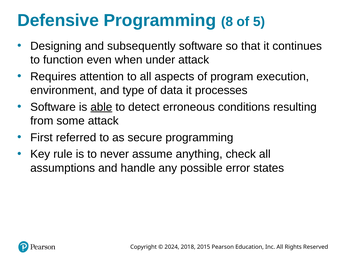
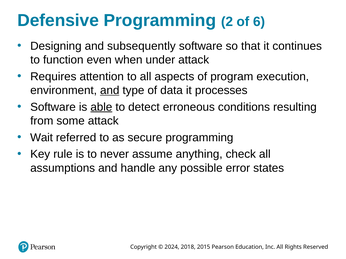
8: 8 -> 2 (227, 22)
5: 5 -> 6 (259, 22)
and underline: none -> present (110, 90)
First: First -> Wait (42, 138)
